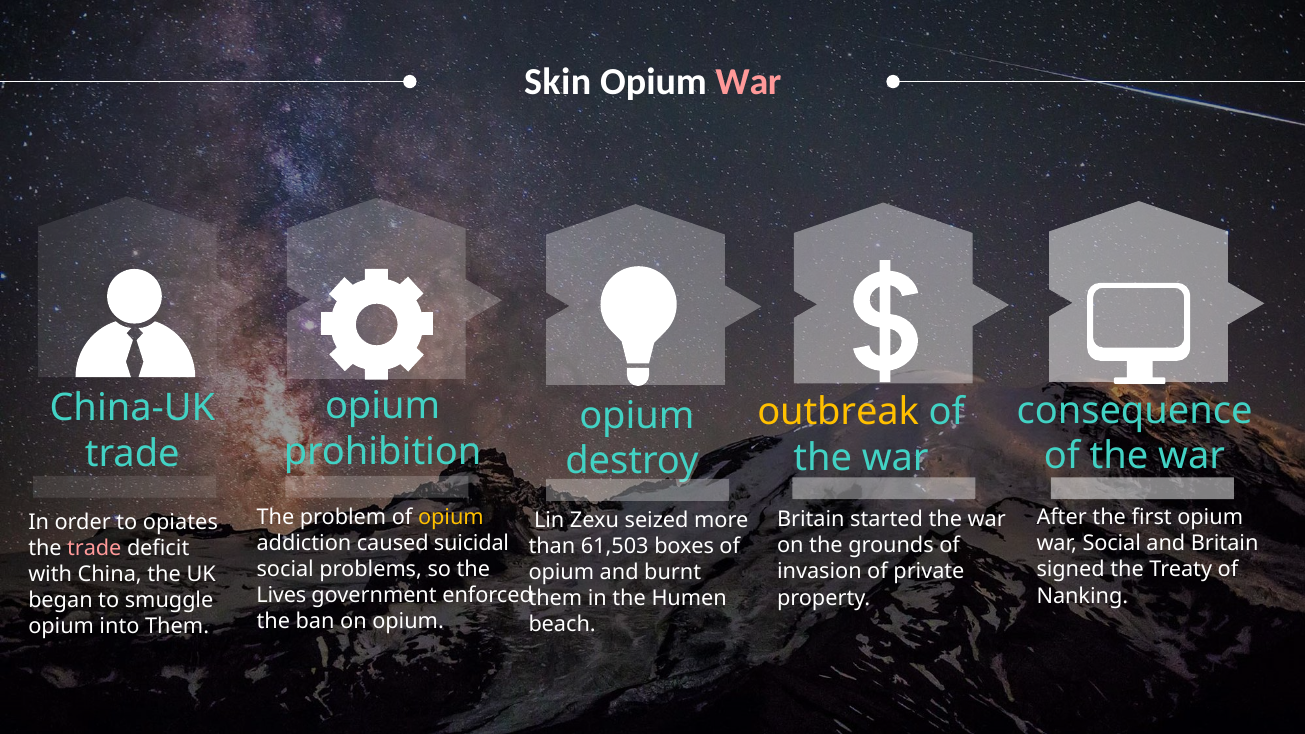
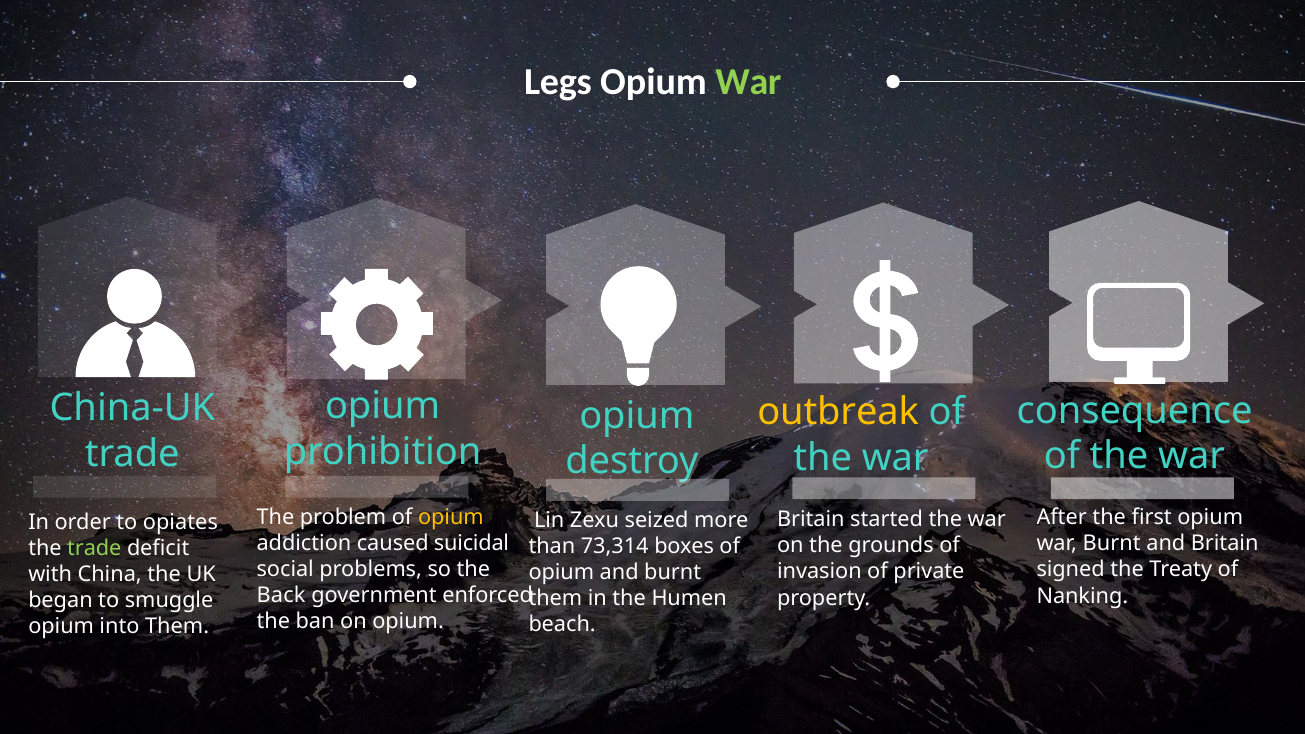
Skin: Skin -> Legs (558, 82)
War colour: pink -> light green (748, 82)
war Social: Social -> Burnt (1112, 544)
61,503: 61,503 -> 73,314 (615, 547)
trade colour: pink -> light green (94, 548)
Lives: Lives -> Back (281, 596)
